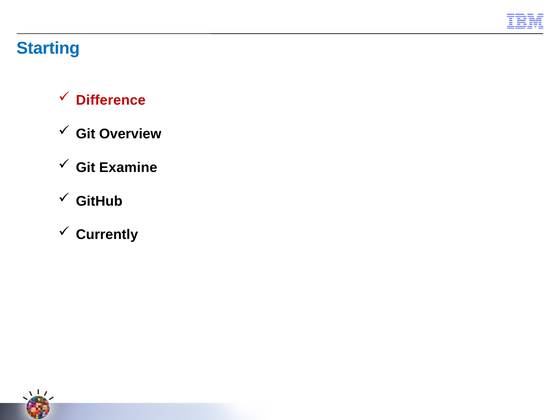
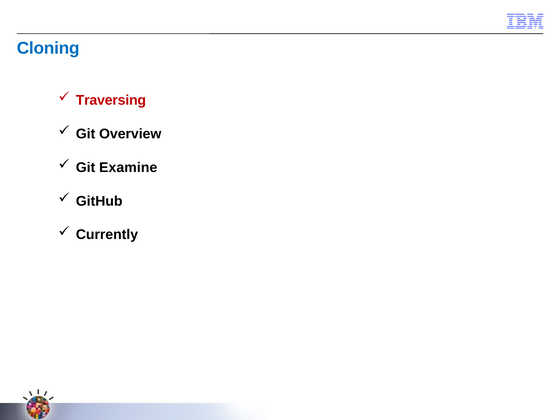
Starting: Starting -> Cloning (48, 48)
Difference: Difference -> Traversing (111, 100)
